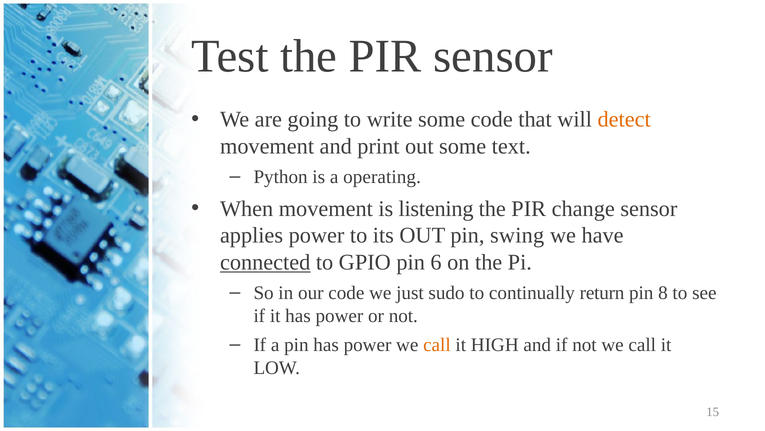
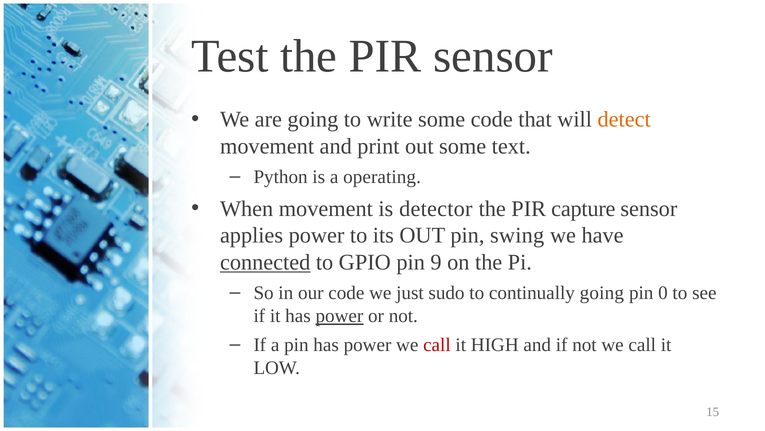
listening: listening -> detector (436, 208)
change: change -> capture (583, 208)
6: 6 -> 9 (436, 262)
continually return: return -> going (602, 293)
8: 8 -> 0 (663, 293)
power underline: none -> present (339, 316)
call colour: orange -> red (437, 344)
